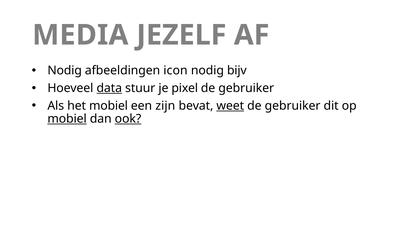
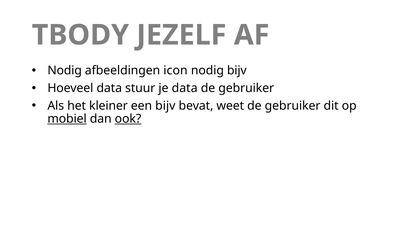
MEDIA: MEDIA -> TBODY (80, 35)
data underline: present -> none (109, 88)
je pixel: pixel -> data (185, 88)
het mobiel: mobiel -> kleiner (108, 105)
een zijn: zijn -> bijv (165, 105)
weet underline: present -> none (230, 105)
